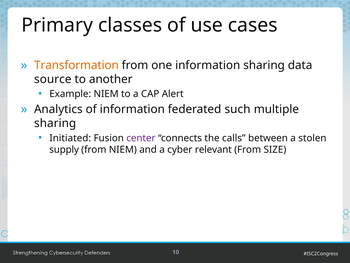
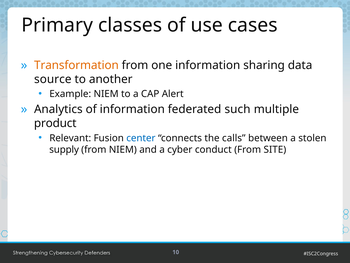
sharing: sharing -> product (55, 123)
Initiated: Initiated -> Relevant (70, 138)
center colour: purple -> blue (141, 138)
relevant: relevant -> conduct (213, 149)
SIZE: SIZE -> SITE (275, 149)
